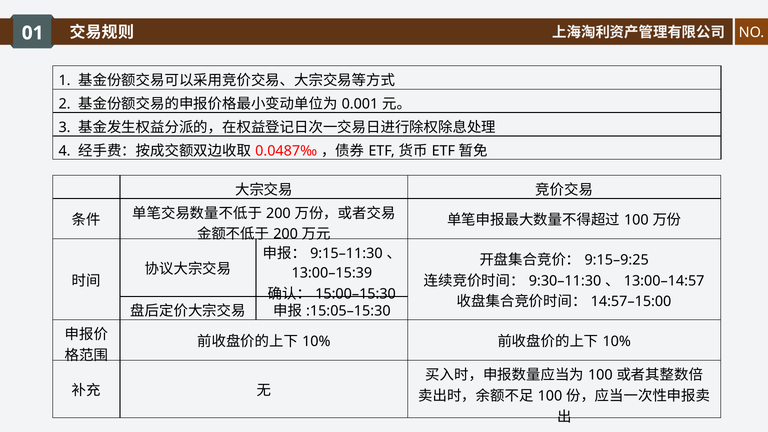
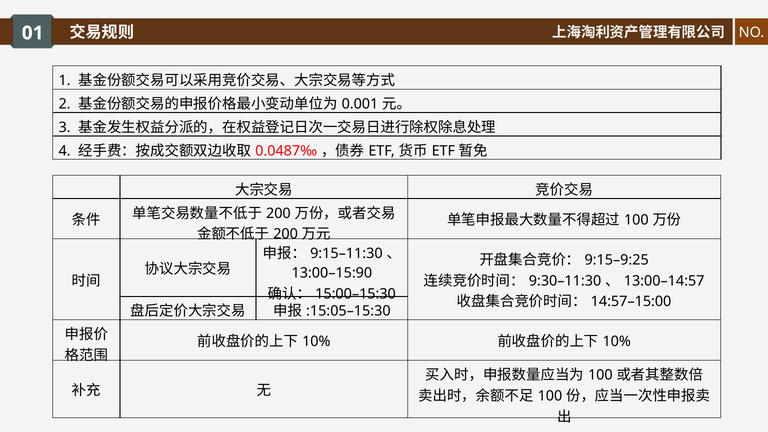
13:00–15:39: 13:00–15:39 -> 13:00–15:90 (332, 273)
